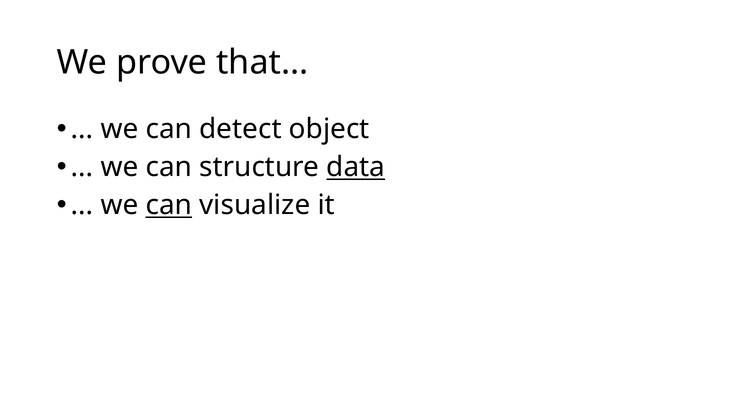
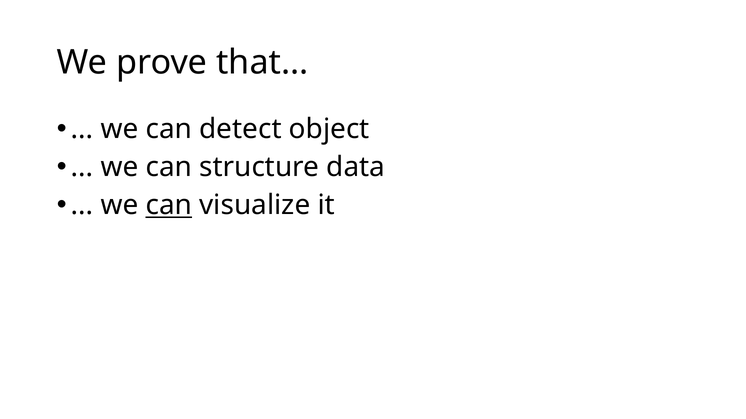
data underline: present -> none (356, 167)
